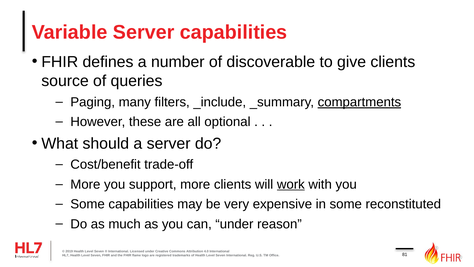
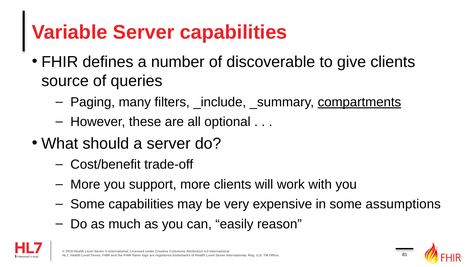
work underline: present -> none (291, 184)
reconstituted: reconstituted -> assumptions (403, 204)
can under: under -> easily (234, 224)
